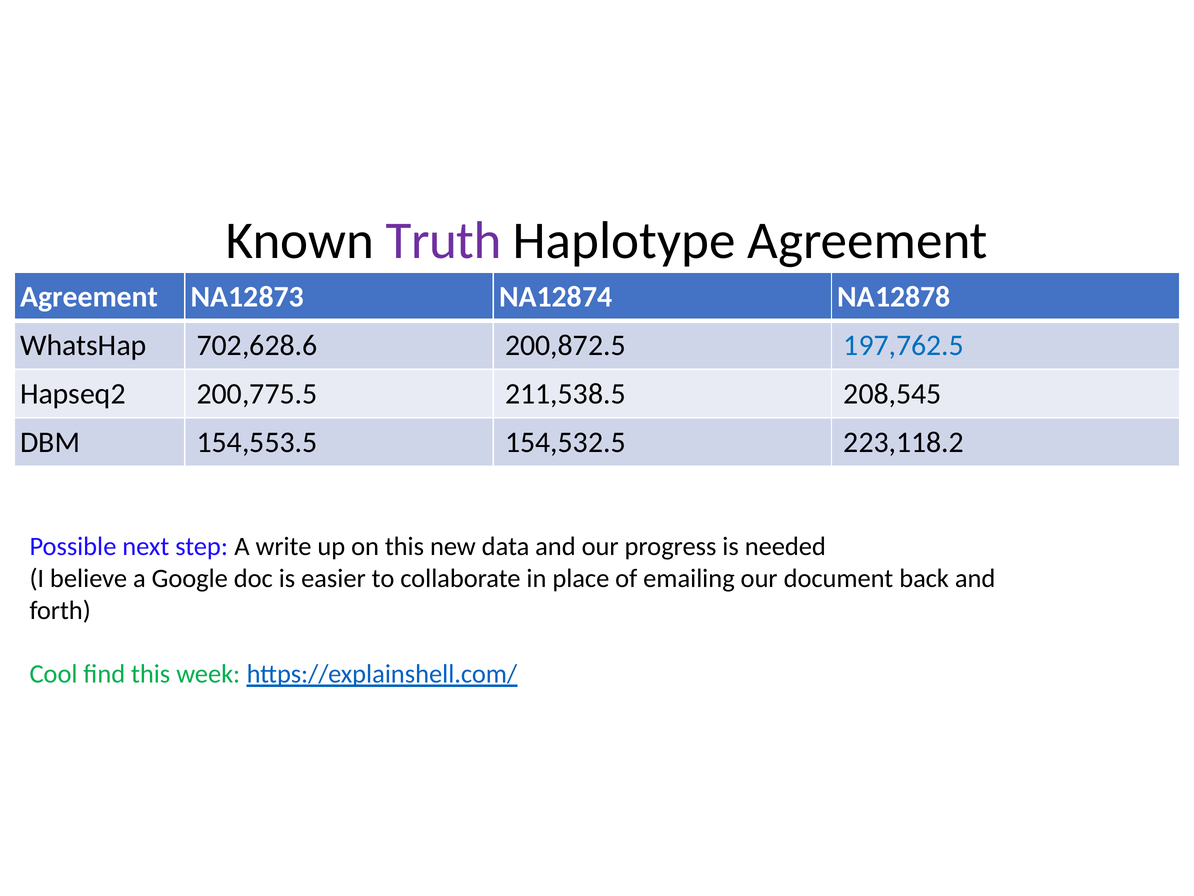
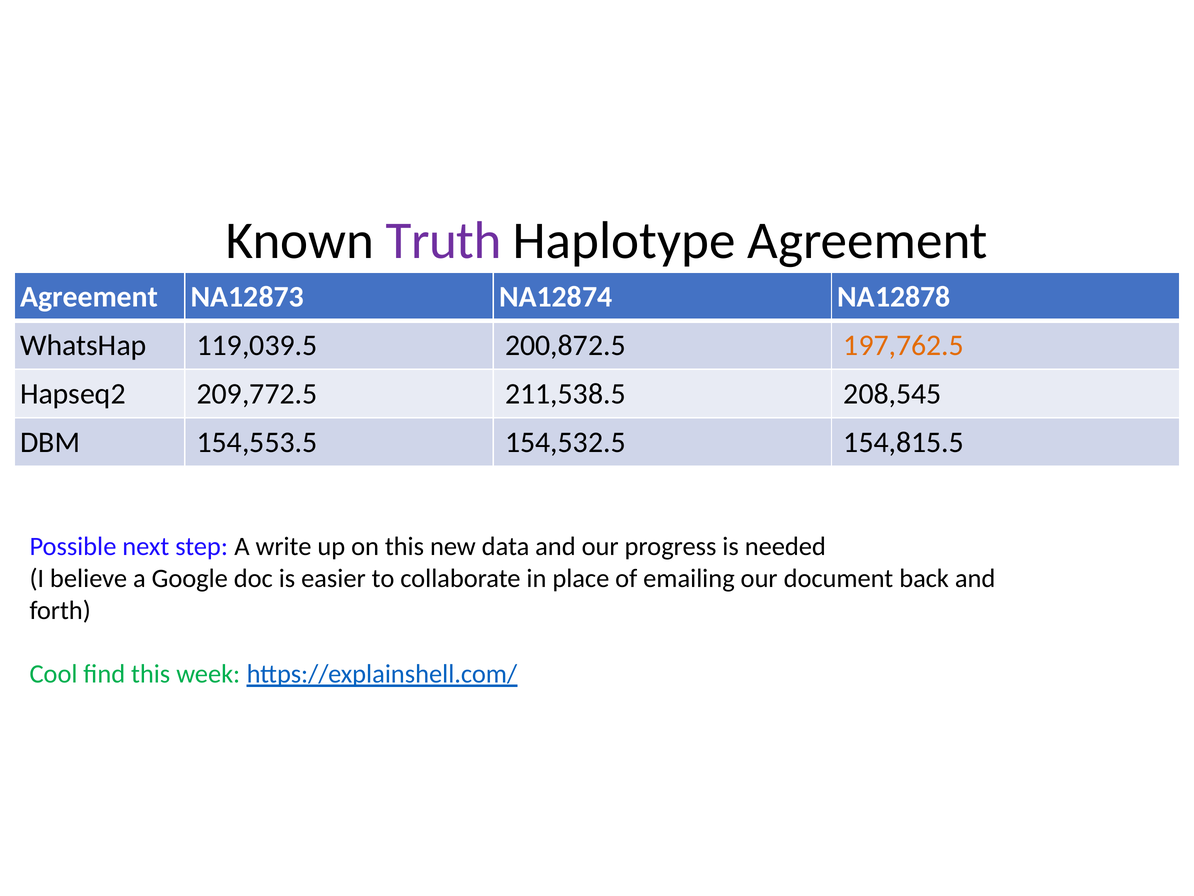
702,628.6: 702,628.6 -> 119,039.5 (257, 345)
197,762.5 colour: blue -> orange (904, 345)
200,775.5: 200,775.5 -> 209,772.5 (257, 394)
223,118.2: 223,118.2 -> 154,815.5 (904, 442)
